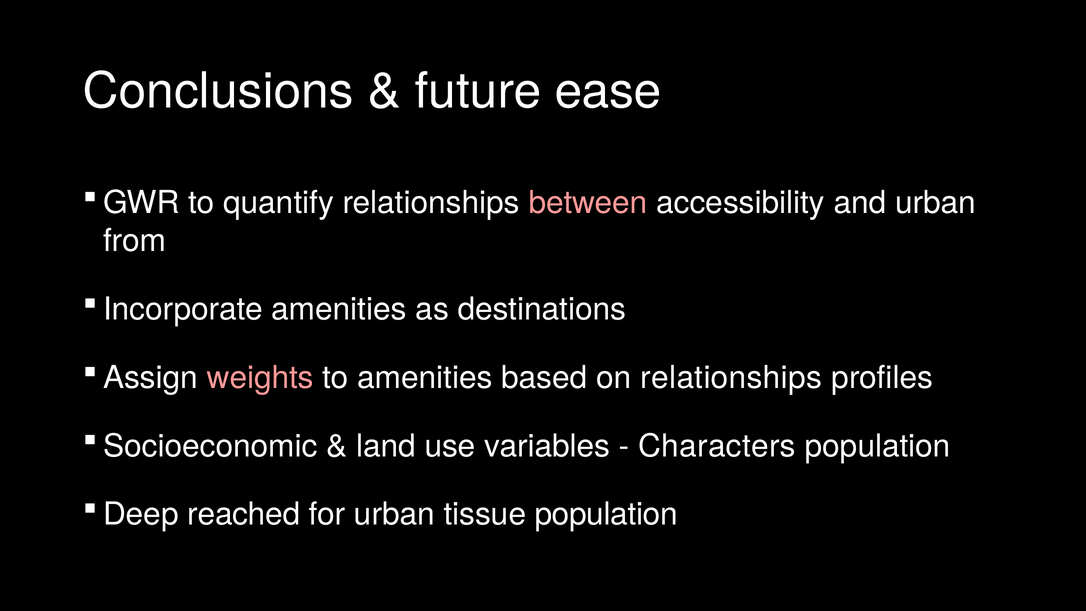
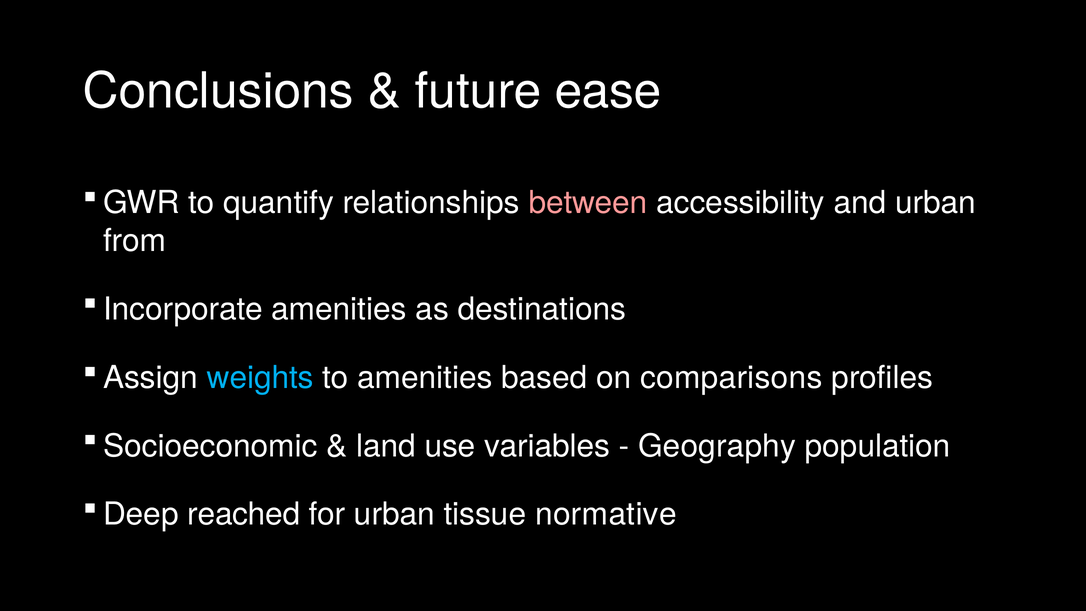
weights colour: pink -> light blue (260, 378)
on relationships: relationships -> comparisons (731, 378)
Characters: Characters -> Geography (717, 446)
tissue population: population -> normative (606, 514)
